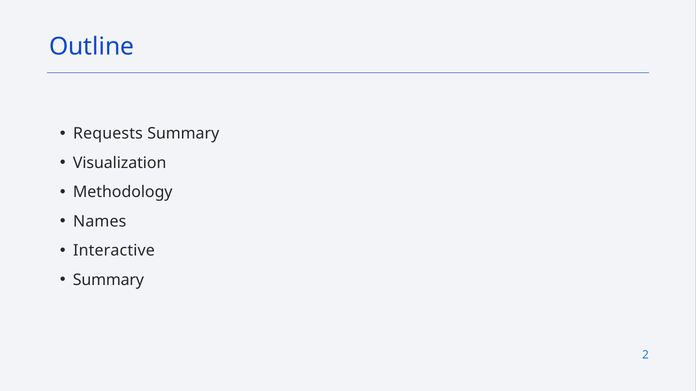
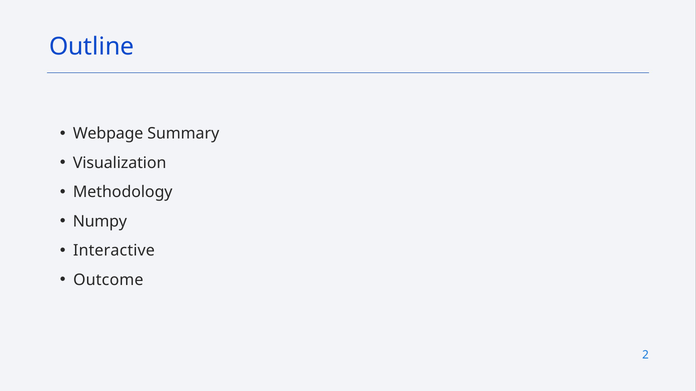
Requests: Requests -> Webpage (108, 134)
Names: Names -> Numpy (100, 222)
Summary: Summary -> Outcome (108, 280)
